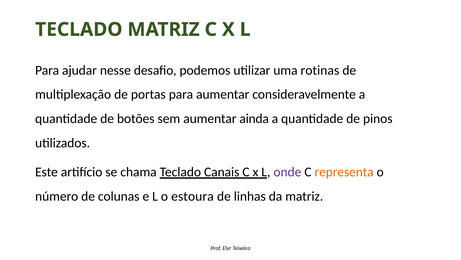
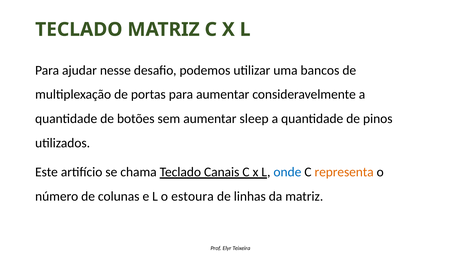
rotinas: rotinas -> bancos (320, 70)
ainda: ainda -> sleep (254, 119)
onde colour: purple -> blue (287, 172)
